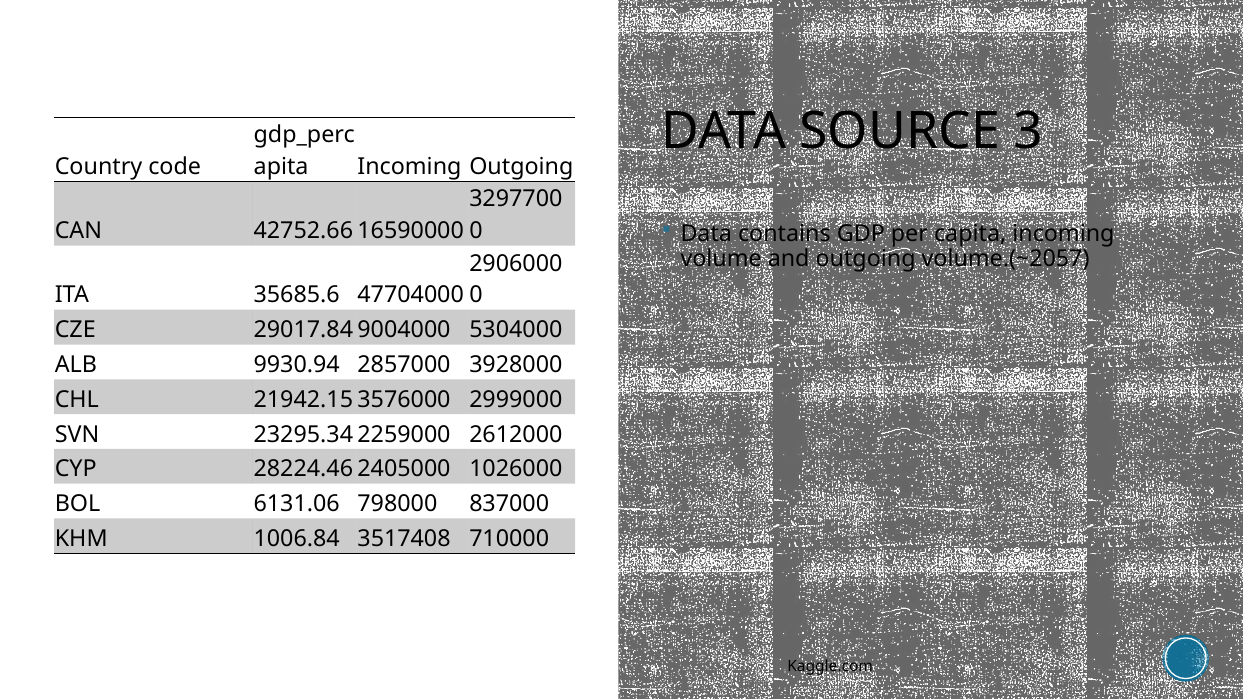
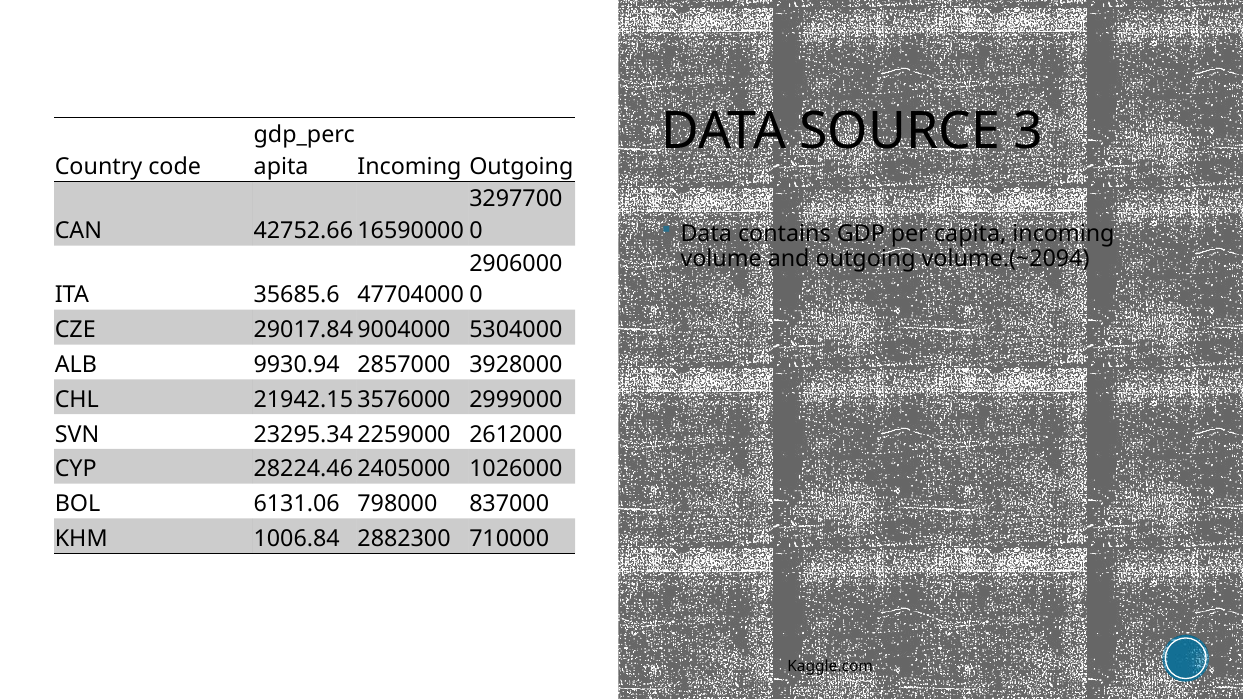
volume.(~2057: volume.(~2057 -> volume.(~2094 (1006, 259)
3517408: 3517408 -> 2882300 (404, 539)
